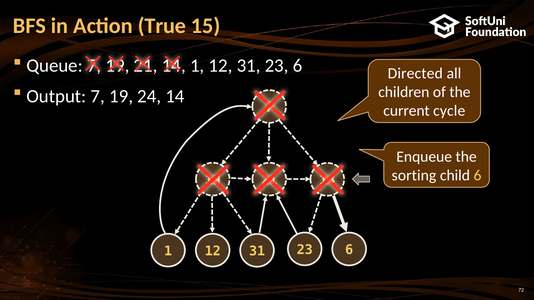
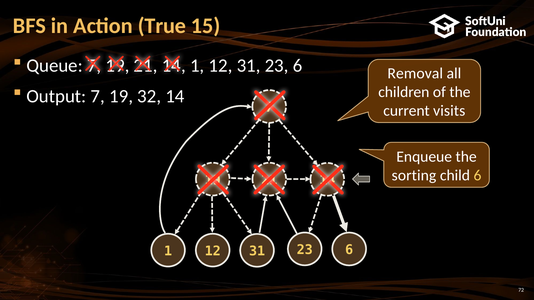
Directed: Directed -> Removal (415, 73)
24: 24 -> 32 (149, 96)
cycle: cycle -> visits (449, 111)
